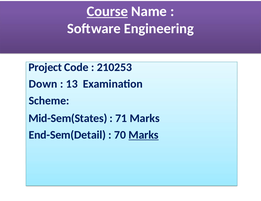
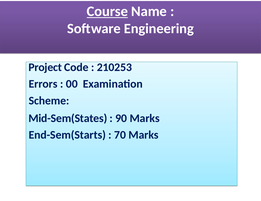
Down: Down -> Errors (43, 84)
13: 13 -> 00 (72, 84)
71: 71 -> 90 (121, 119)
End-Sem(Detail: End-Sem(Detail -> End-Sem(Starts (67, 135)
Marks underline: present -> none (144, 135)
